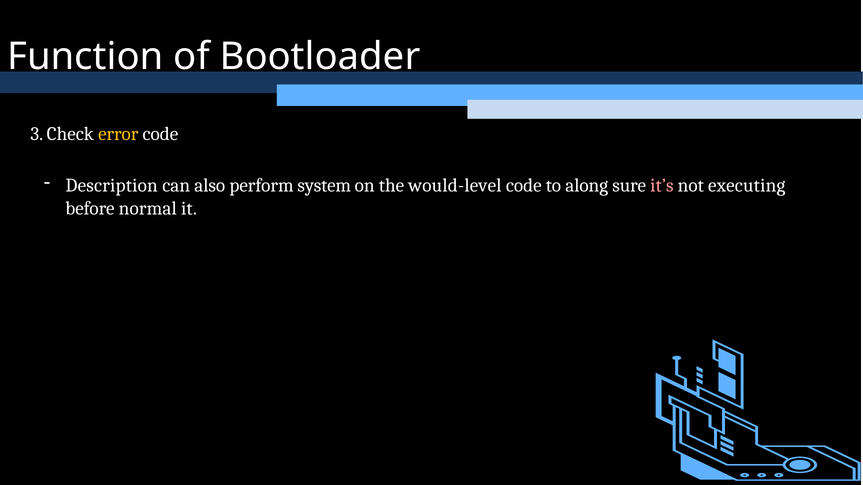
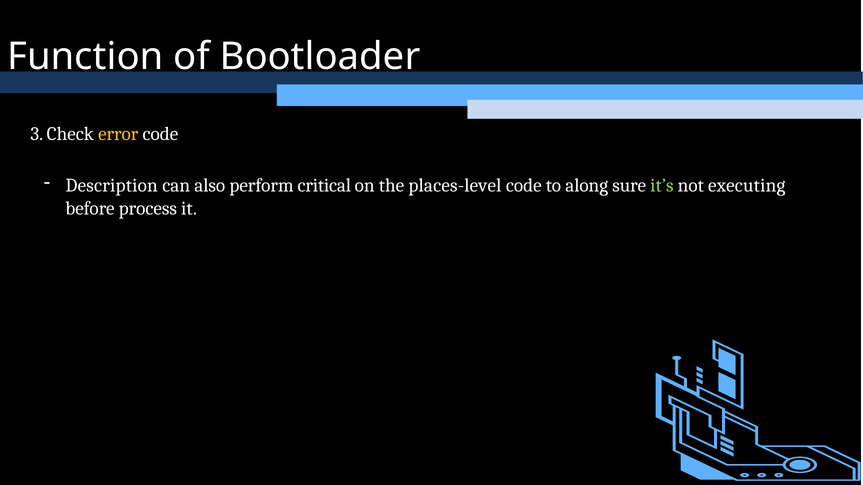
system: system -> critical (324, 186)
would-level: would-level -> places-level (455, 186)
it’s colour: pink -> light green (662, 186)
normal: normal -> process (148, 209)
